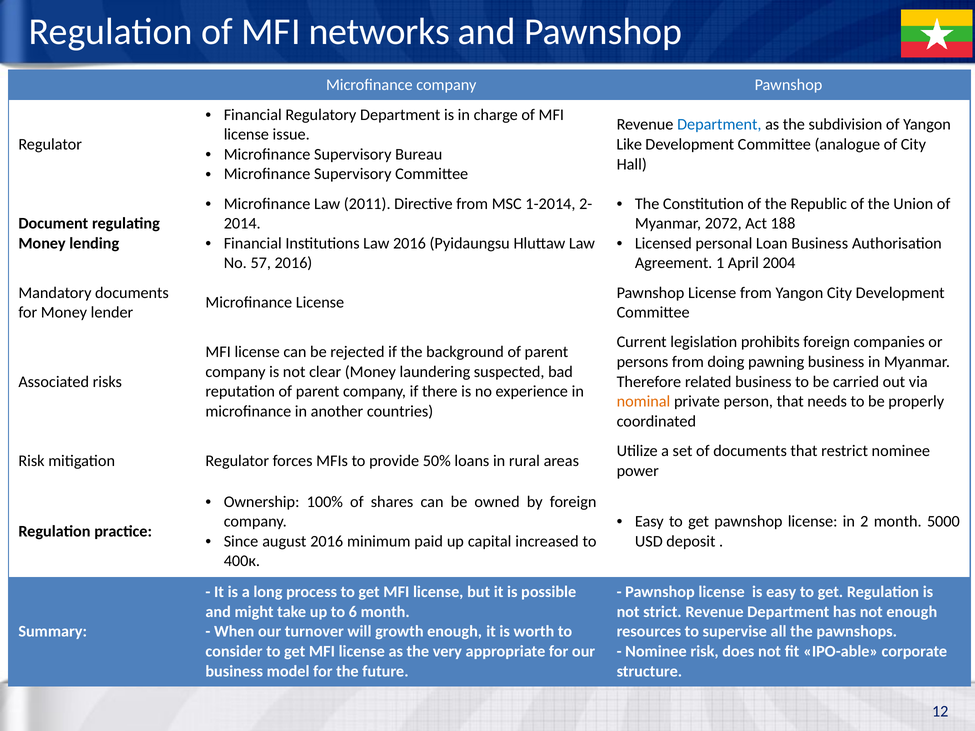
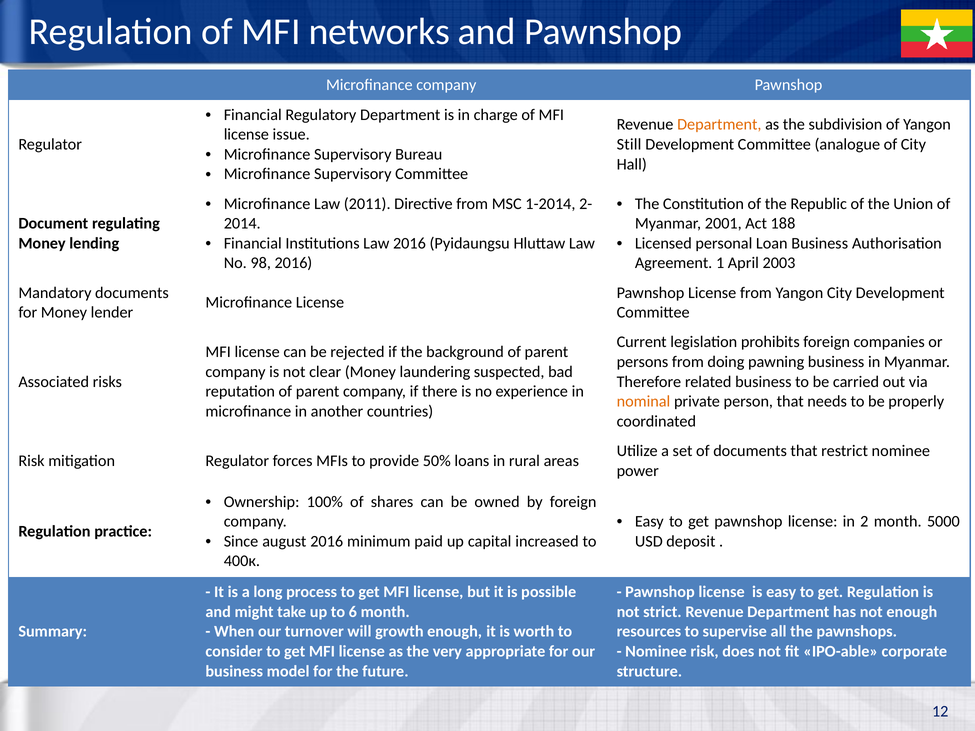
Department colour: blue -> orange (719, 125)
Like: Like -> Still (629, 144)
2072: 2072 -> 2001 (723, 224)
57: 57 -> 98 (261, 263)
2004: 2004 -> 2003 (779, 263)
